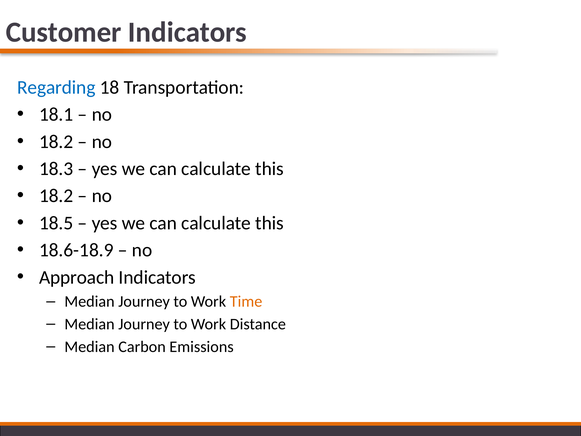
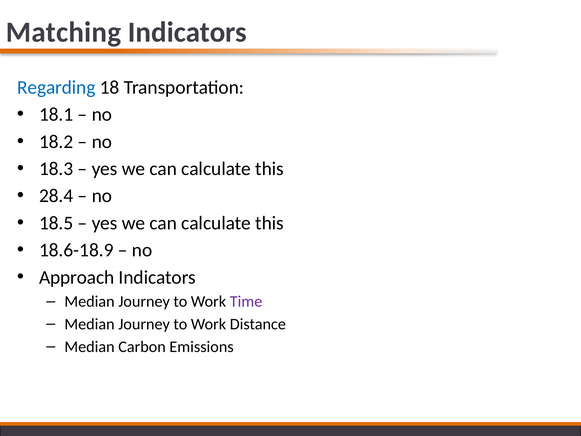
Customer: Customer -> Matching (63, 32)
18.2: 18.2 -> 28.4 (56, 196)
Time colour: orange -> purple (246, 301)
